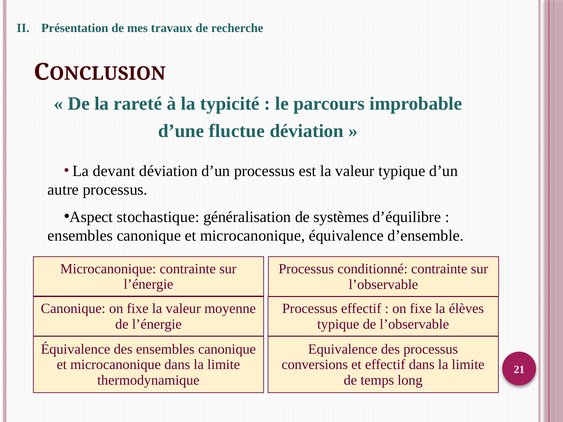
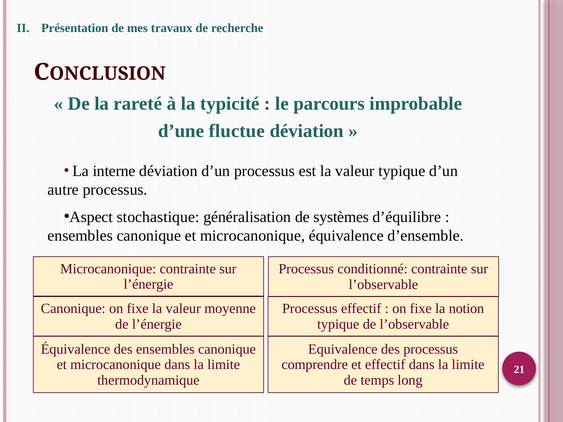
devant: devant -> interne (114, 171)
élèves: élèves -> notion (466, 309)
conversions: conversions -> comprendre (315, 365)
